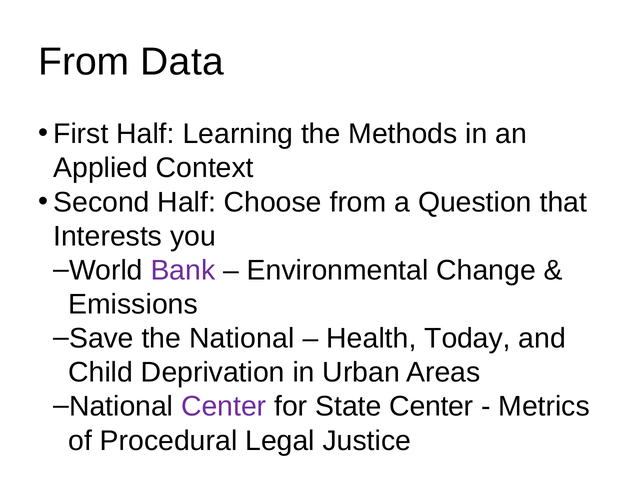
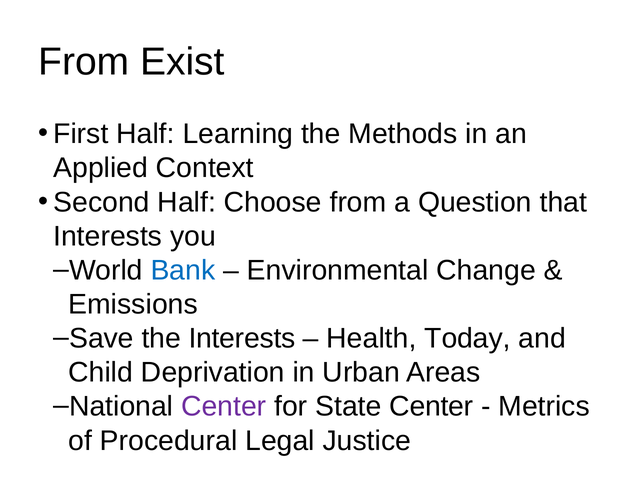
Data: Data -> Exist (182, 62)
Bank colour: purple -> blue (183, 270)
the National: National -> Interests (242, 339)
